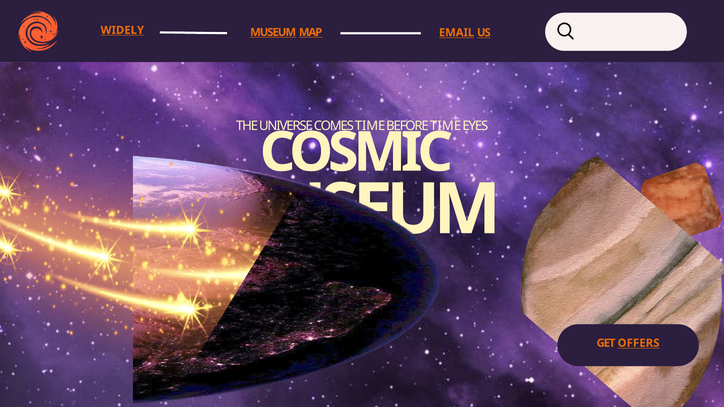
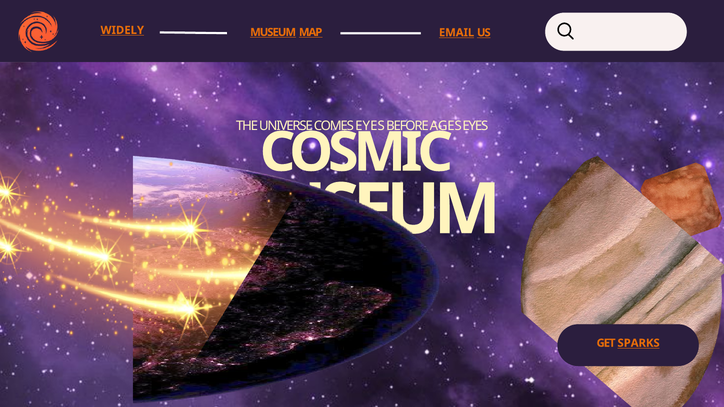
COMES TIME: TIME -> EYES (370, 126)
BEFORE TIME: TIME -> AGES (446, 126)
OFFERS: OFFERS -> SPARKS (639, 343)
